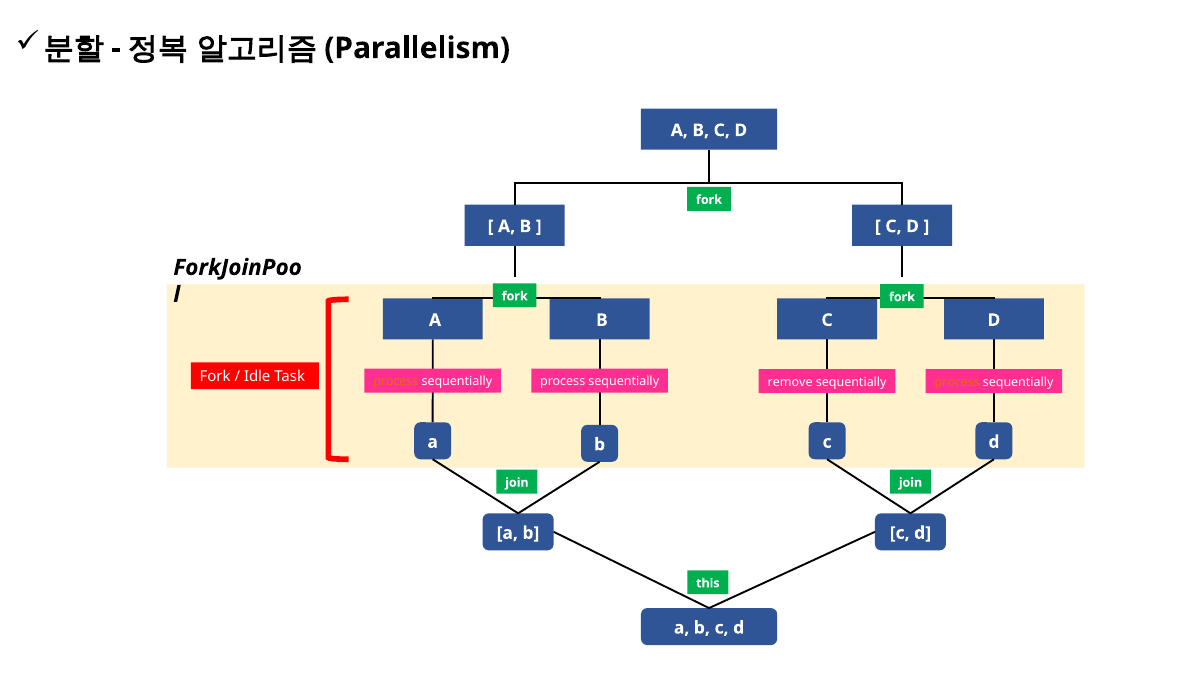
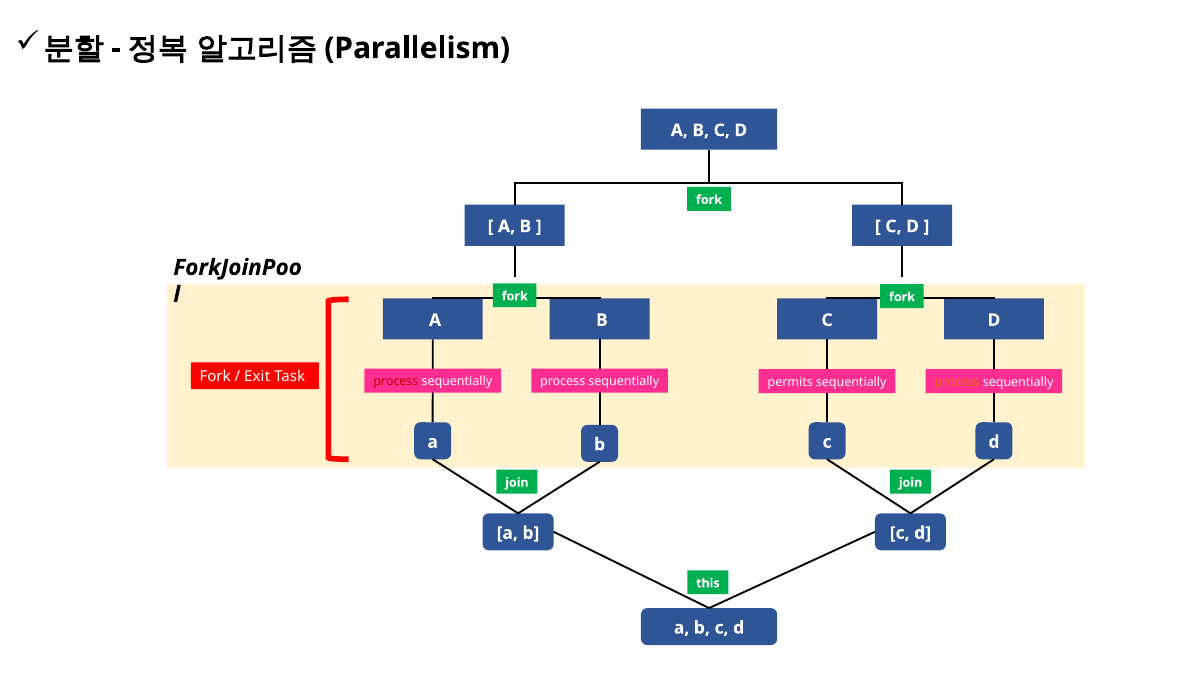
Idle: Idle -> Exit (257, 377)
process colour: orange -> red (396, 382)
remove: remove -> permits (790, 382)
